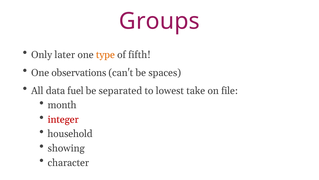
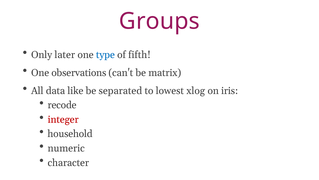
type colour: orange -> blue (105, 55)
spaces: spaces -> matrix (165, 72)
fuel: fuel -> like (75, 90)
take: take -> xlog (196, 90)
file: file -> iris (230, 90)
month: month -> recode (62, 105)
showing: showing -> numeric (66, 148)
